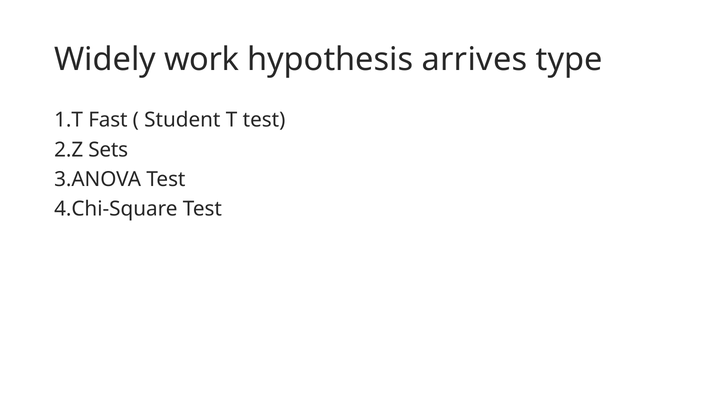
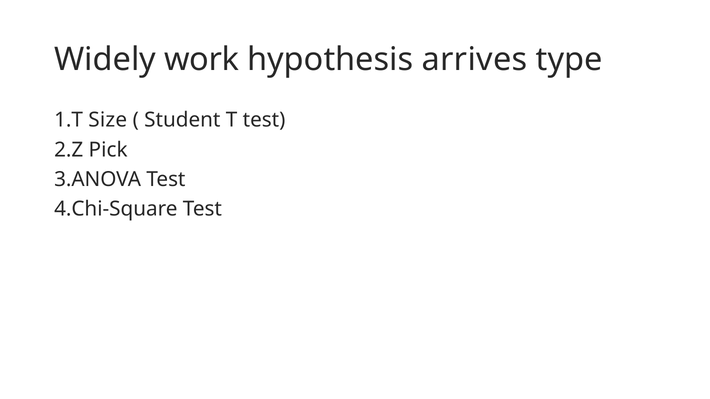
Fast: Fast -> Size (108, 120)
Sets: Sets -> Pick (108, 150)
